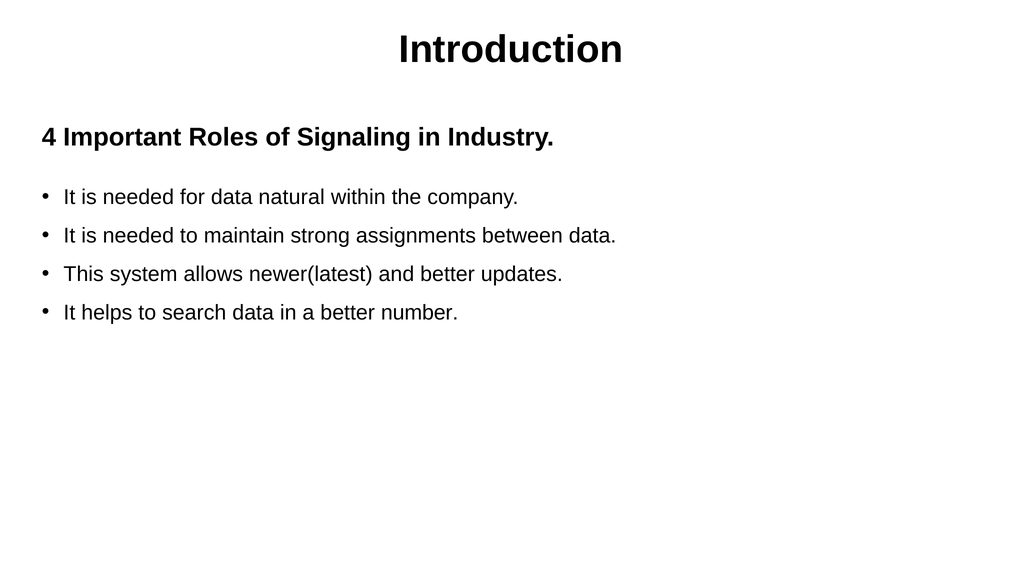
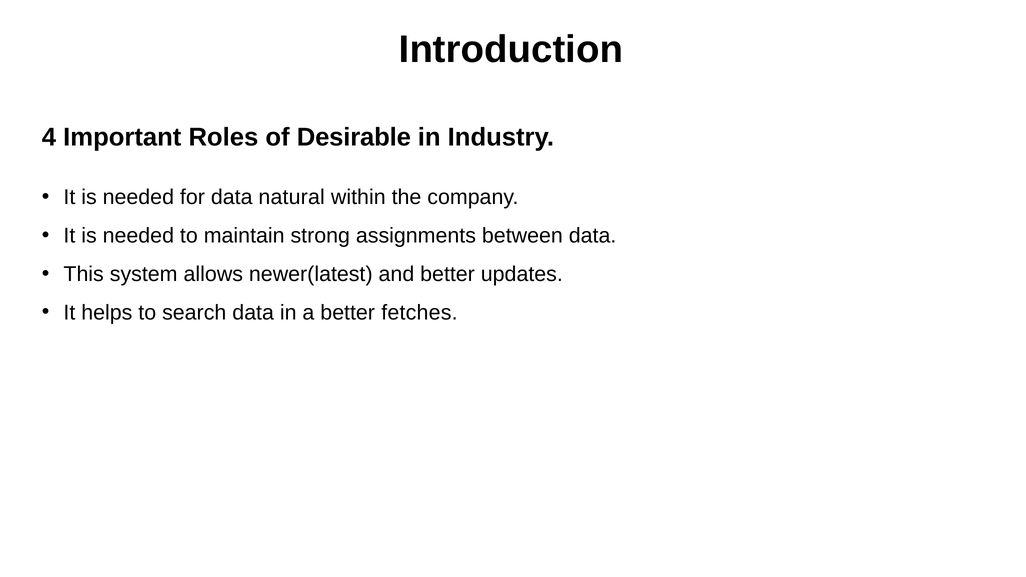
Signaling: Signaling -> Desirable (354, 137)
number: number -> fetches (419, 313)
